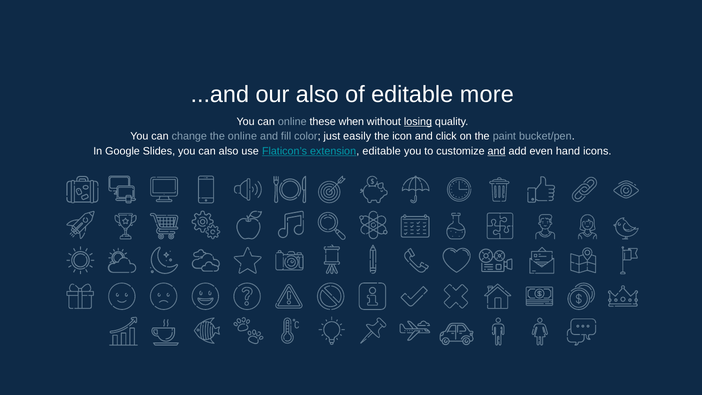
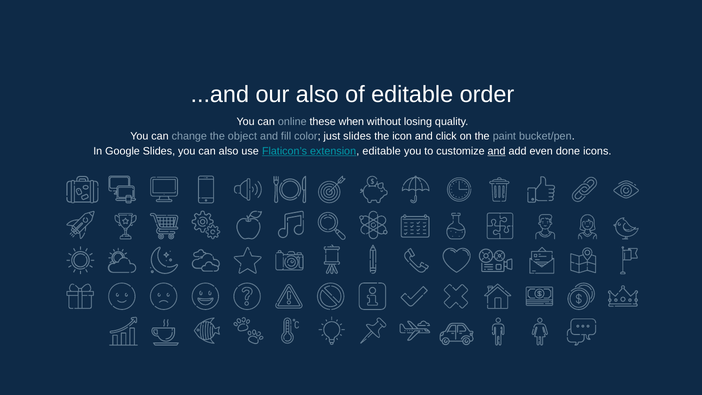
more: more -> order (487, 94)
losing underline: present -> none (418, 122)
the online: online -> object (242, 136)
just easily: easily -> slides (357, 136)
hand: hand -> done (568, 151)
